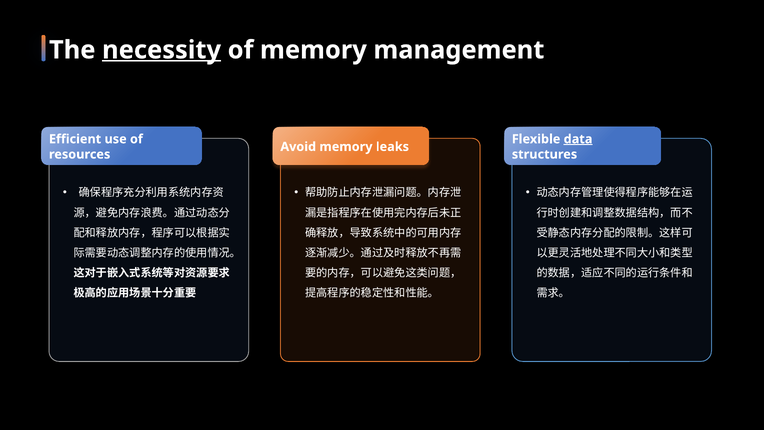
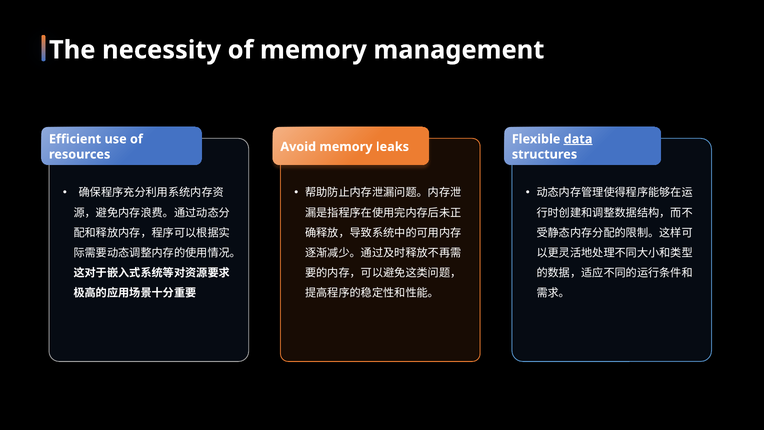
necessity underline: present -> none (162, 50)
